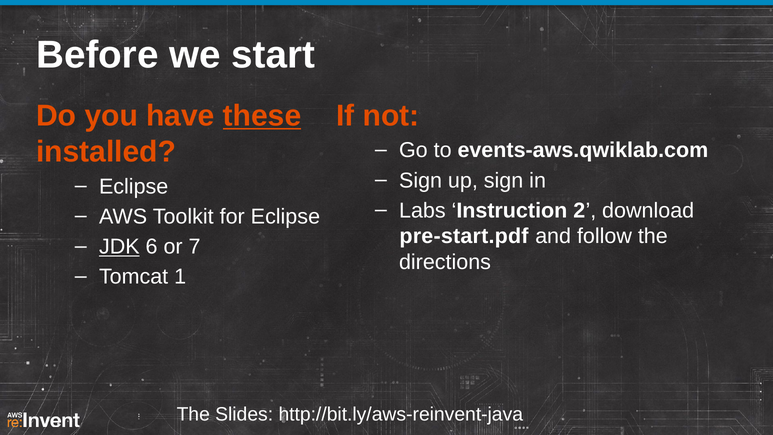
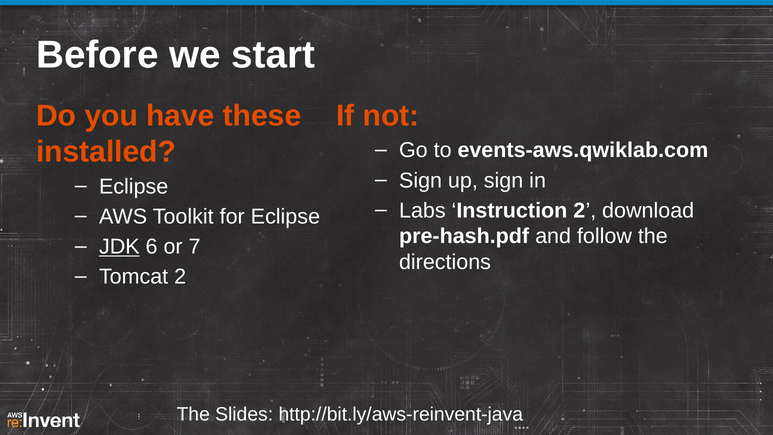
these underline: present -> none (262, 116)
pre-start.pdf: pre-start.pdf -> pre-hash.pdf (464, 236)
Tomcat 1: 1 -> 2 (180, 277)
